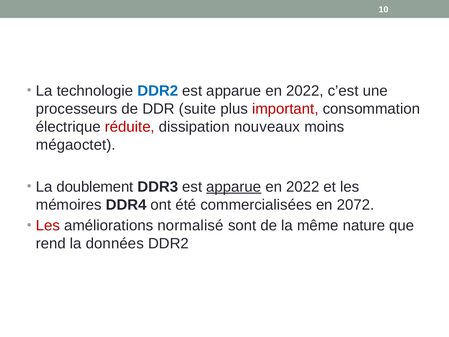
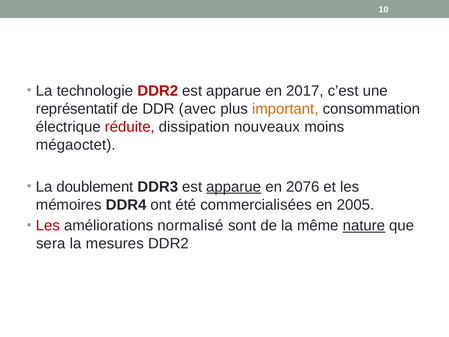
DDR2 colour: blue -> red (158, 91)
2022: 2022 -> 2017 (305, 91)
processeurs: processeurs -> représentatif (77, 109)
suite: suite -> avec (198, 109)
important colour: red -> orange (285, 109)
2022: 2022 -> 2076 (303, 187)
2072: 2072 -> 2005 (356, 205)
nature underline: none -> present (364, 226)
rend: rend -> sera (51, 243)
données: données -> mesures (115, 243)
